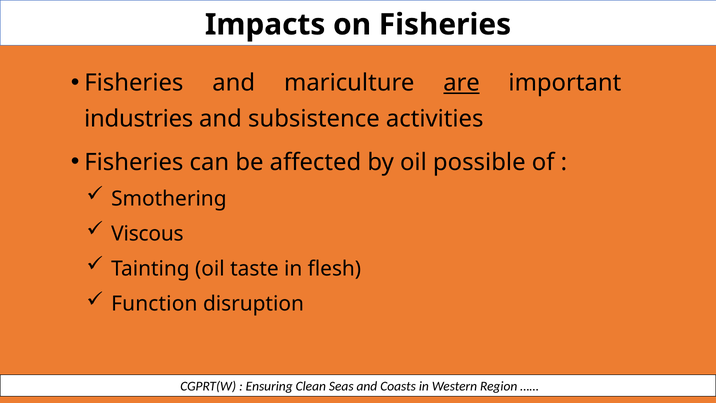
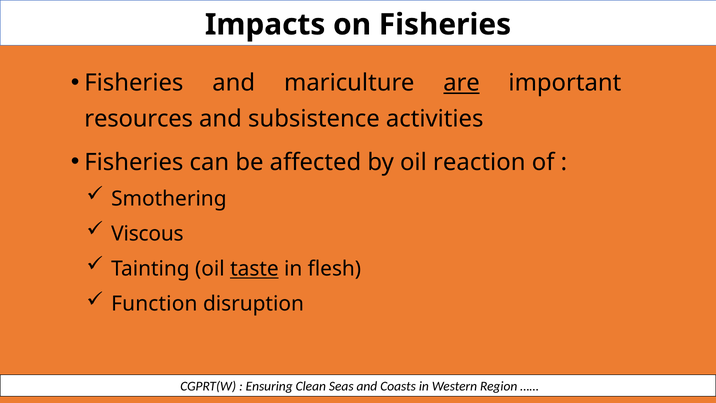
industries: industries -> resources (139, 119)
possible: possible -> reaction (479, 162)
taste underline: none -> present (254, 269)
